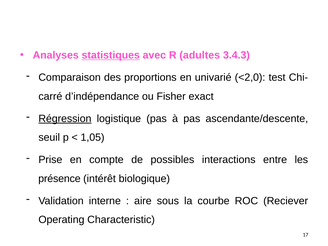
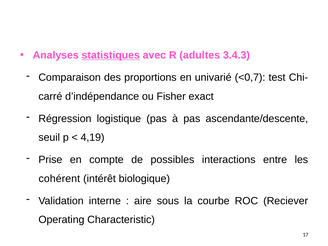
<2,0: <2,0 -> <0,7 (250, 78)
Régression underline: present -> none (65, 119)
1,05: 1,05 -> 4,19 (93, 137)
présence: présence -> cohérent (59, 179)
